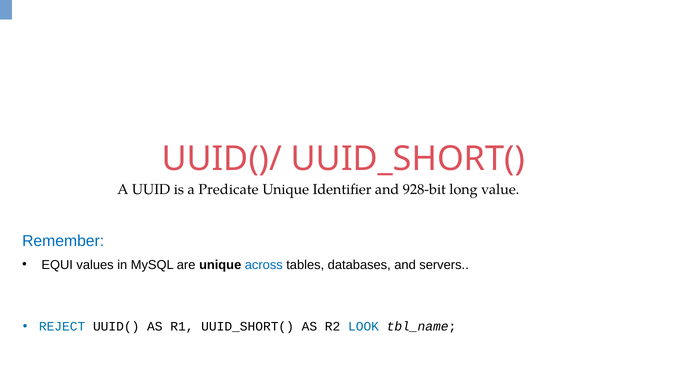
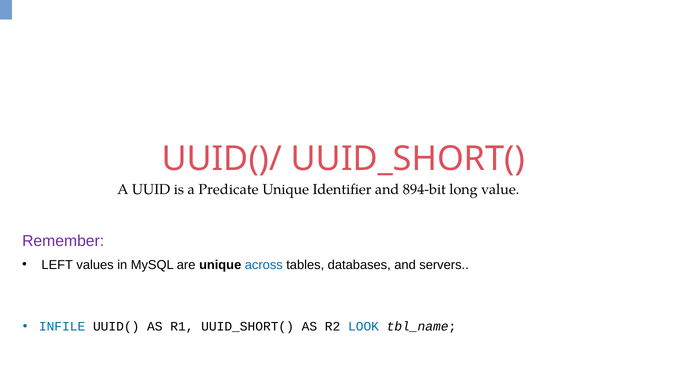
928-bit: 928-bit -> 894-bit (424, 189)
Remember colour: blue -> purple (63, 241)
EQUI: EQUI -> LEFT (57, 264)
REJECT: REJECT -> INFILE (62, 326)
